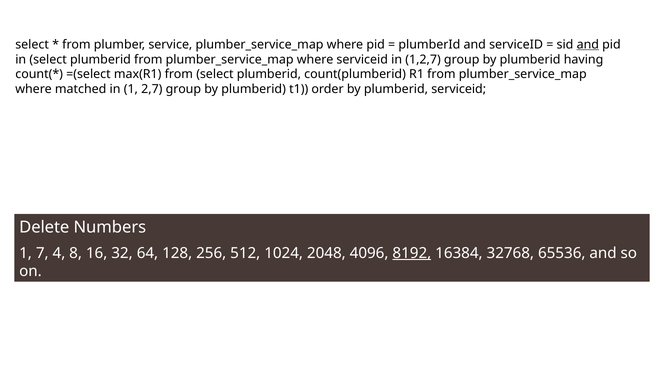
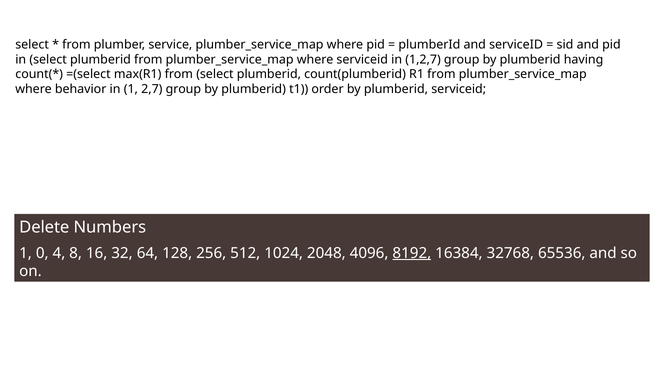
and underline: present -> none (588, 45)
matched: matched -> behavior (81, 89)
7: 7 -> 0 (42, 253)
